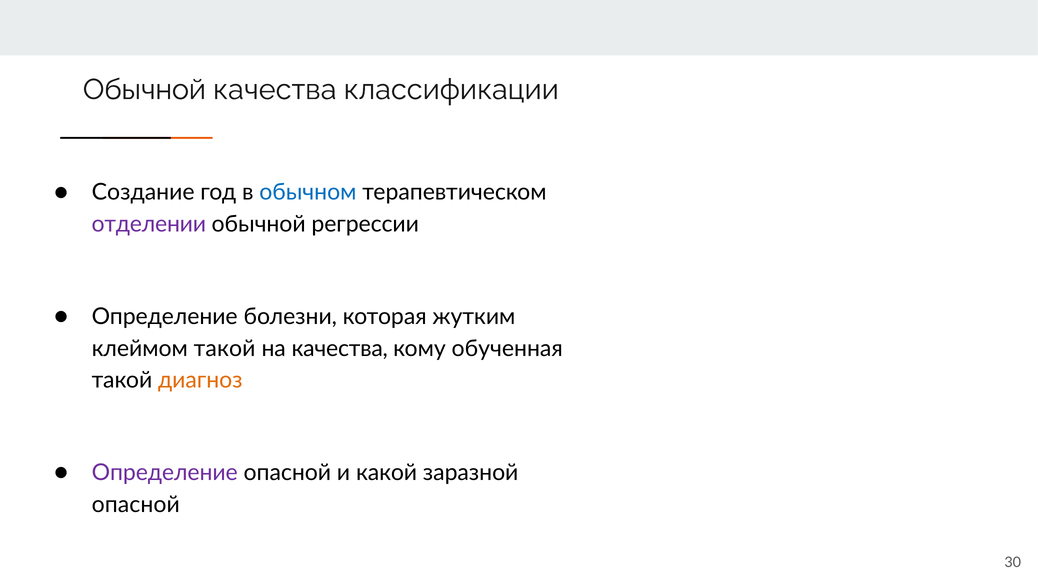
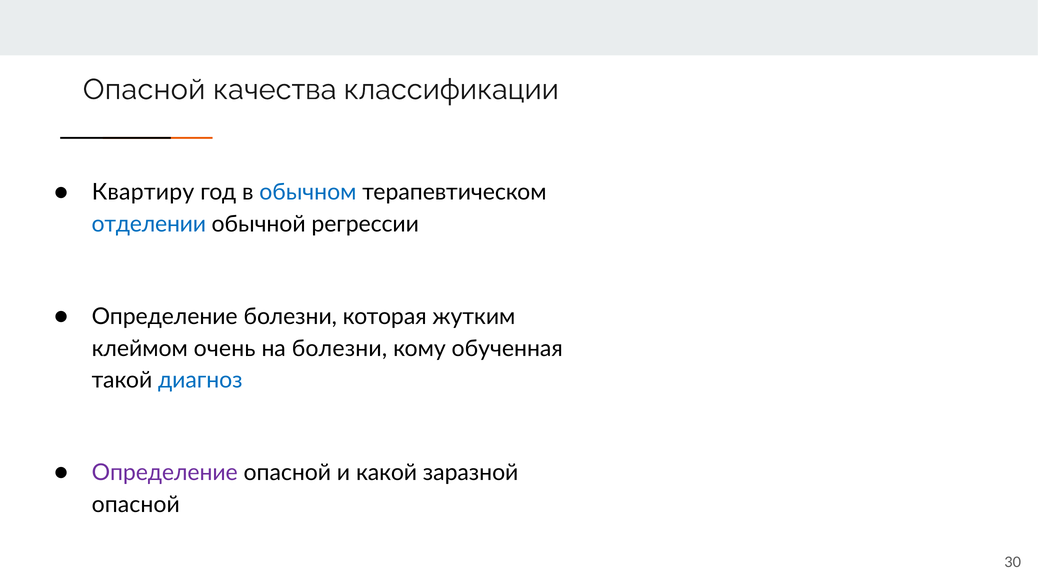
Обычной: Обычной -> Опасной (144, 90)
Создание: Создание -> Квартиру (143, 192)
отделении colour: purple -> blue (149, 224)
клеймом такой: такой -> очень (225, 348)
на качества: качества -> болезни (339, 348)
диагноз colour: orange -> blue (200, 380)
